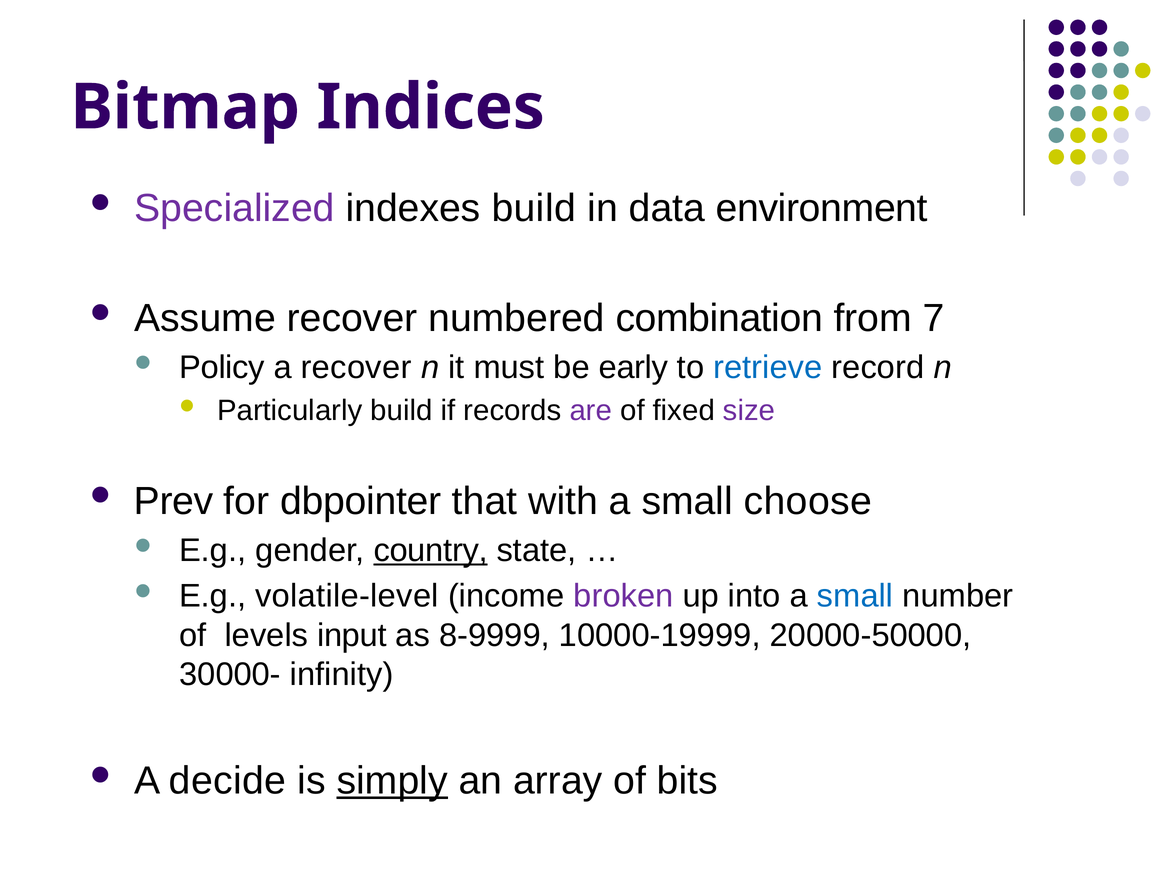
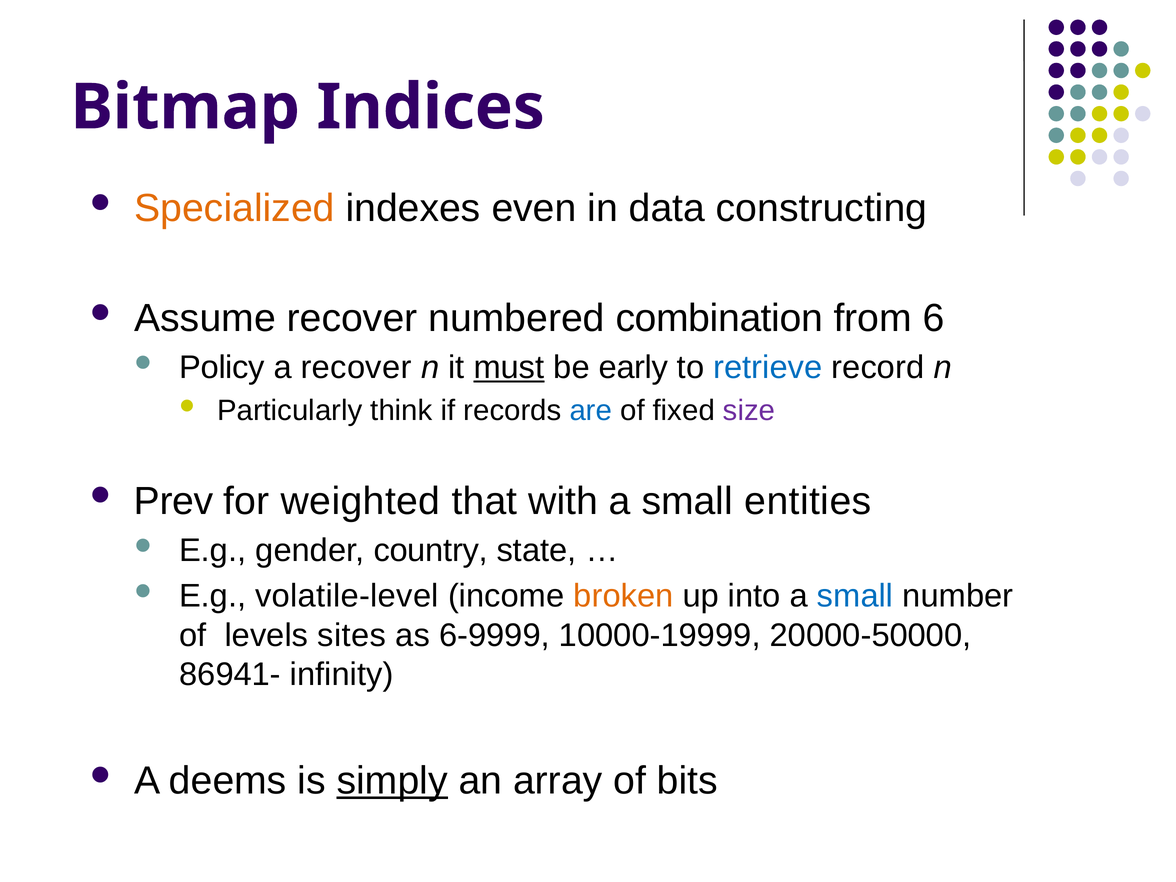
Specialized colour: purple -> orange (234, 209)
indexes build: build -> even (534, 209)
environment: environment -> constructing (822, 209)
7: 7 -> 6 (934, 318)
must underline: none -> present (509, 367)
Particularly build: build -> think (401, 410)
are colour: purple -> blue (591, 410)
dbpointer: dbpointer -> weighted (360, 501)
choose: choose -> entities (808, 501)
country underline: present -> none (431, 550)
broken colour: purple -> orange (623, 596)
input: input -> sites (352, 635)
8-9999: 8-9999 -> 6-9999 (494, 635)
30000-: 30000- -> 86941- (230, 675)
decide: decide -> deems (228, 781)
